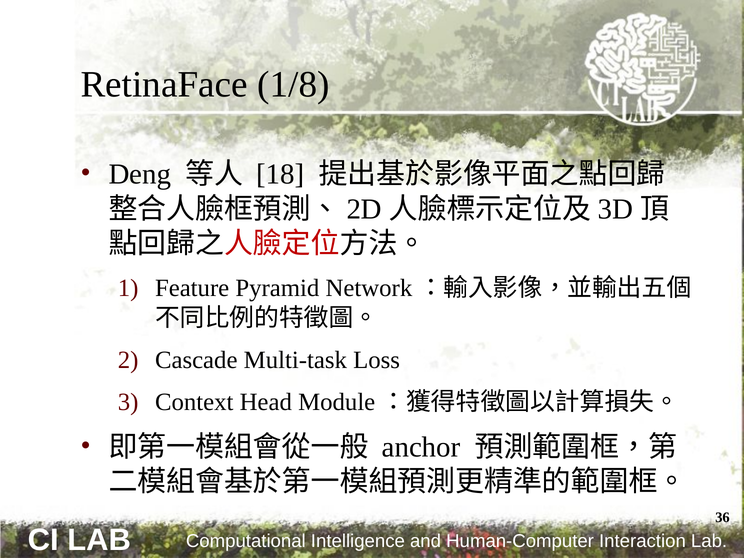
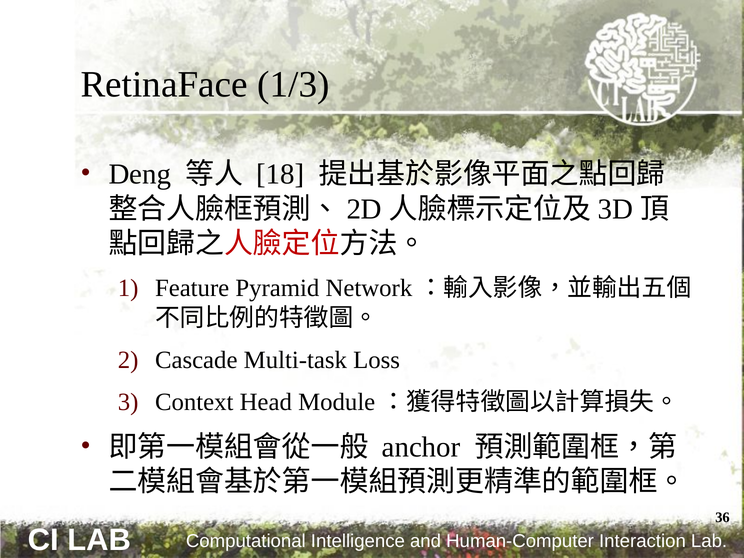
1/8: 1/8 -> 1/3 (293, 84)
